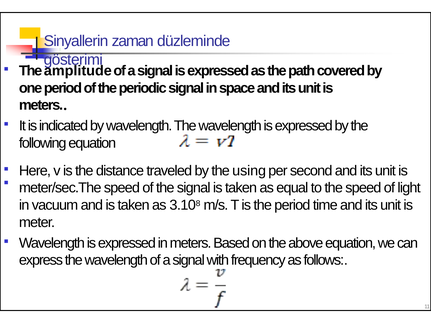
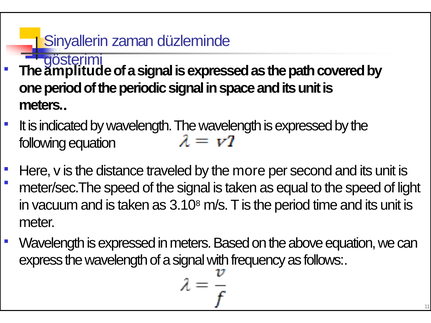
using: using -> more (249, 171)
